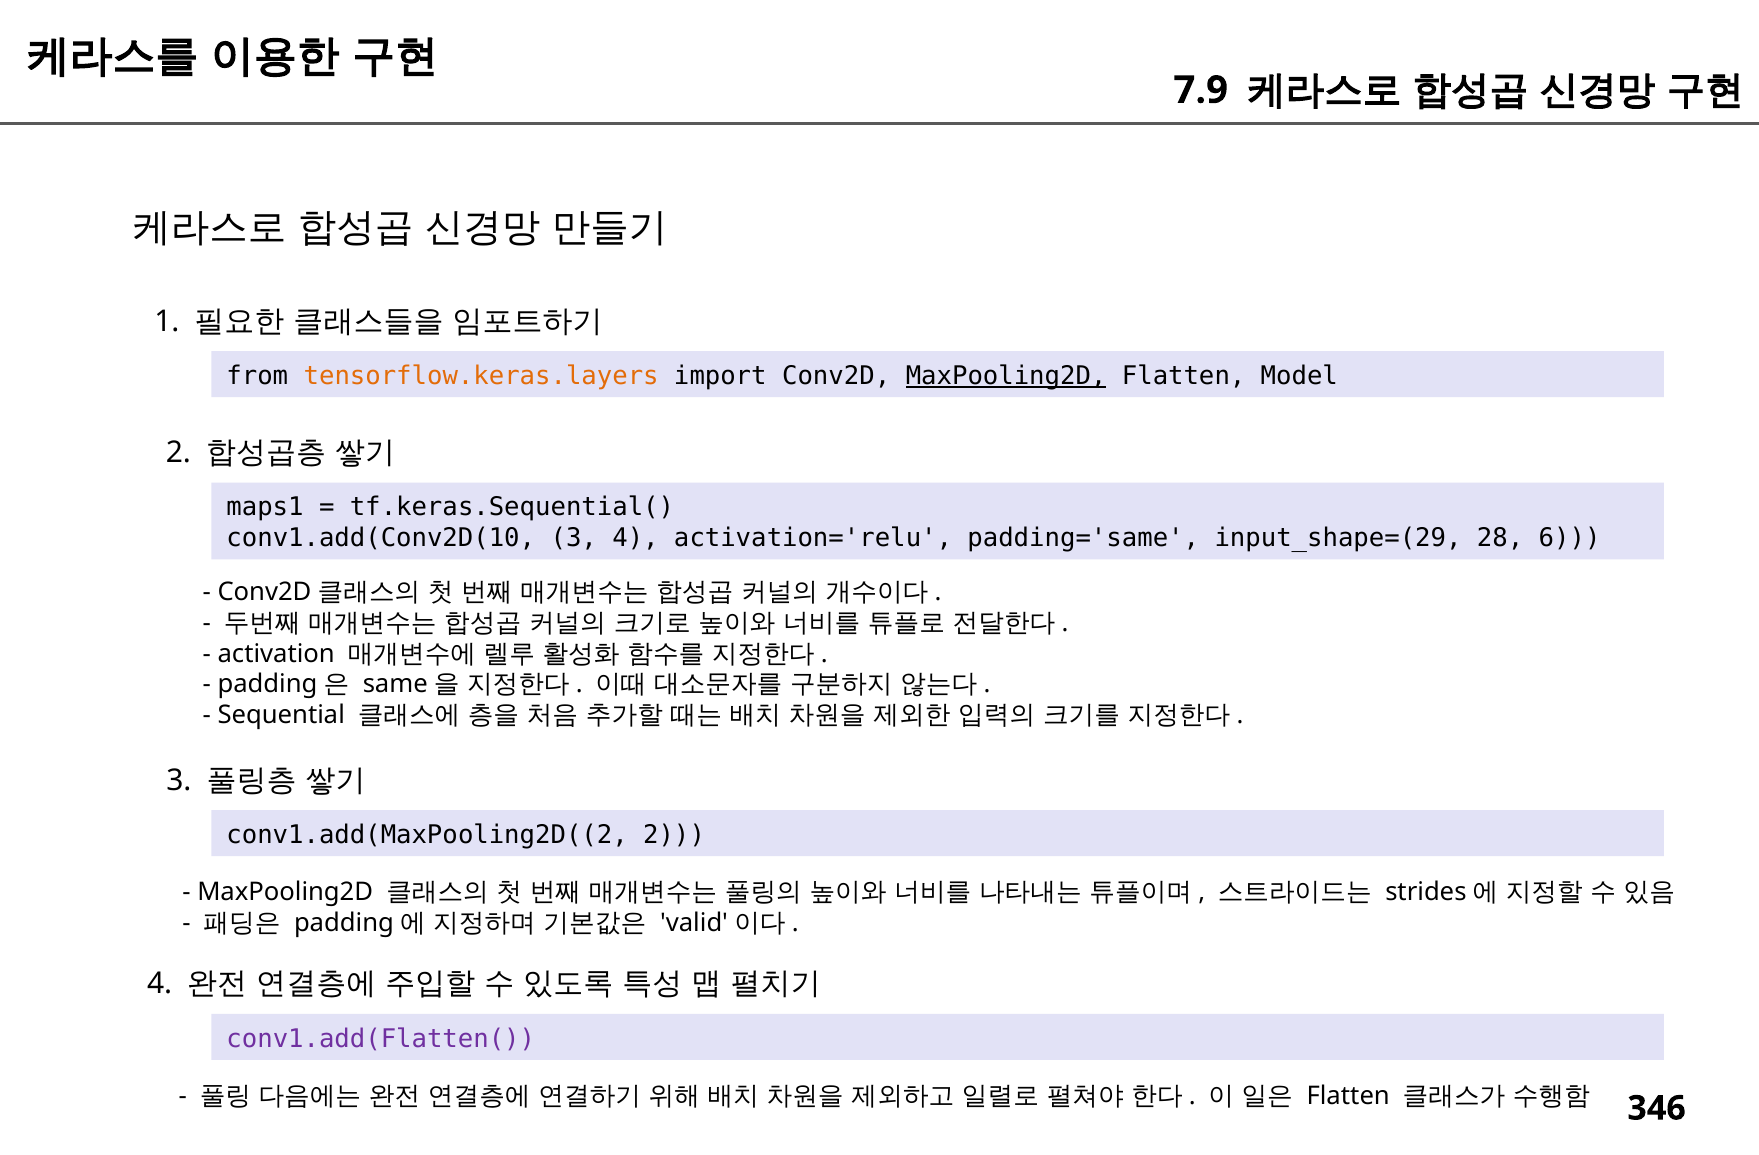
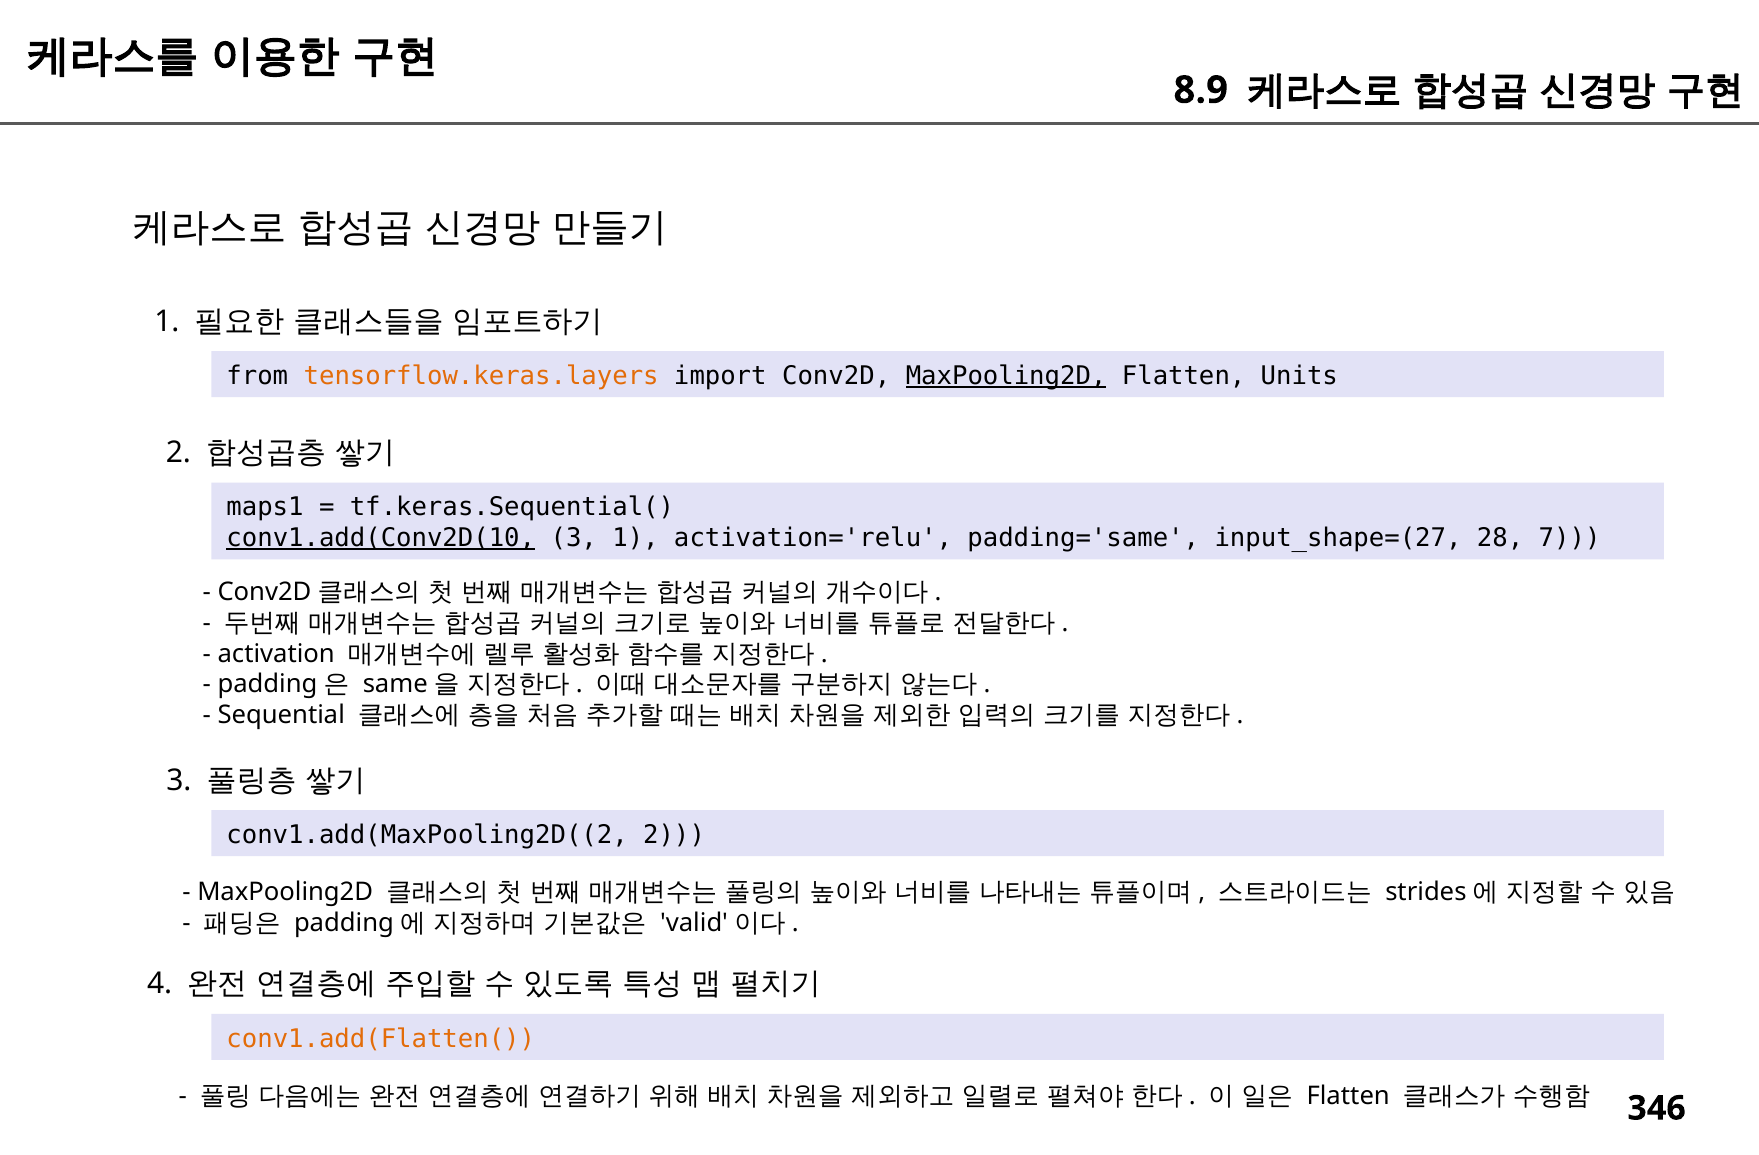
7.9: 7.9 -> 8.9 (1201, 90)
Model: Model -> Units (1299, 376)
conv1.add(Conv2D(10 underline: none -> present (381, 538)
3 4: 4 -> 1 (636, 538)
input_shape=(29: input_shape=(29 -> input_shape=(27 (1338, 538)
6: 6 -> 7 (1570, 538)
conv1.add(Flatten( colour: purple -> orange (381, 1039)
